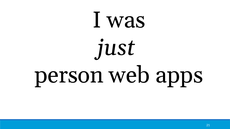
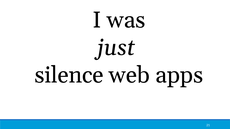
person: person -> silence (69, 75)
